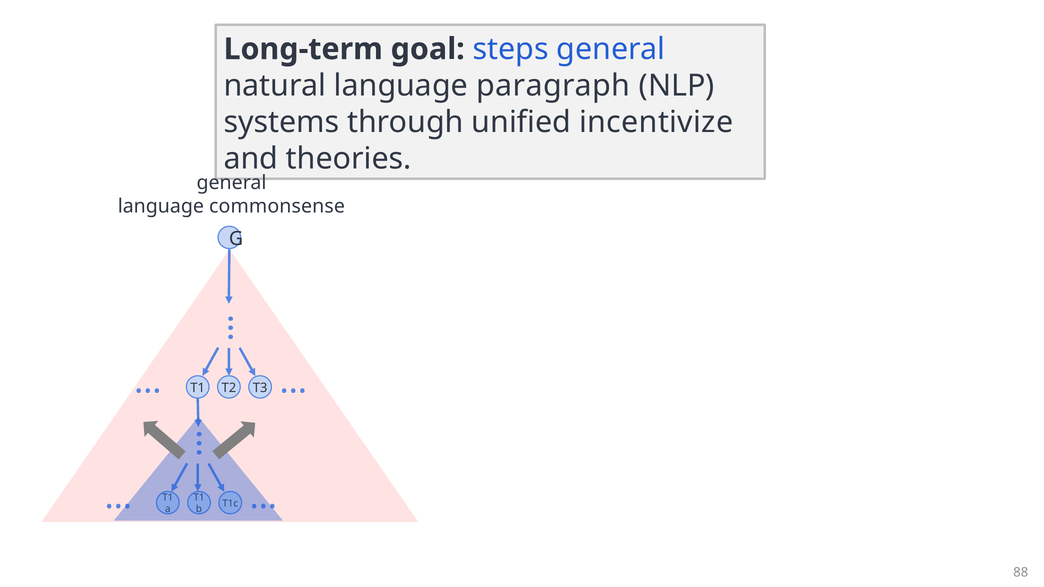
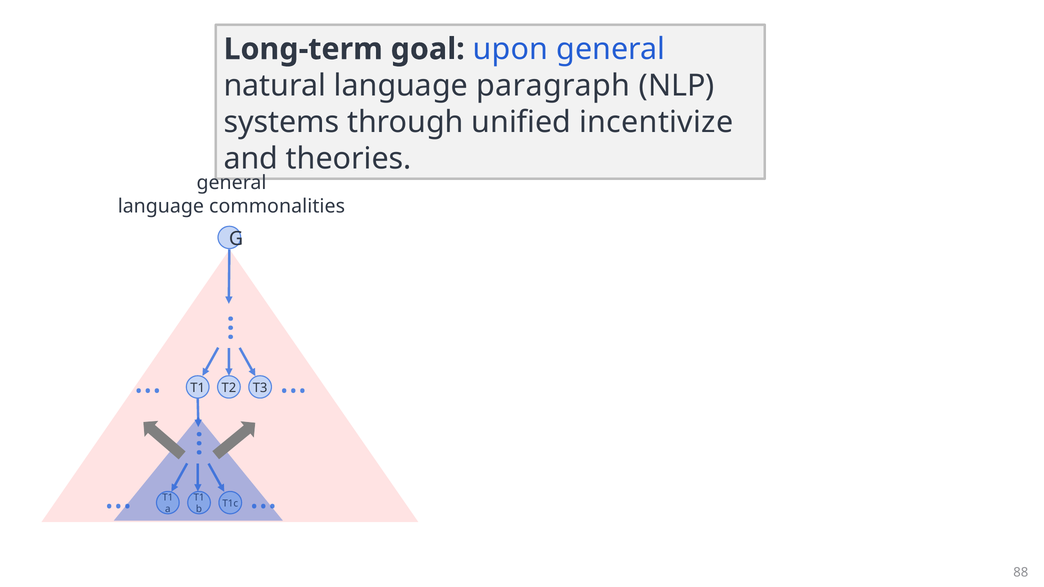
steps: steps -> upon (510, 49)
commonsense: commonsense -> commonalities (277, 206)
